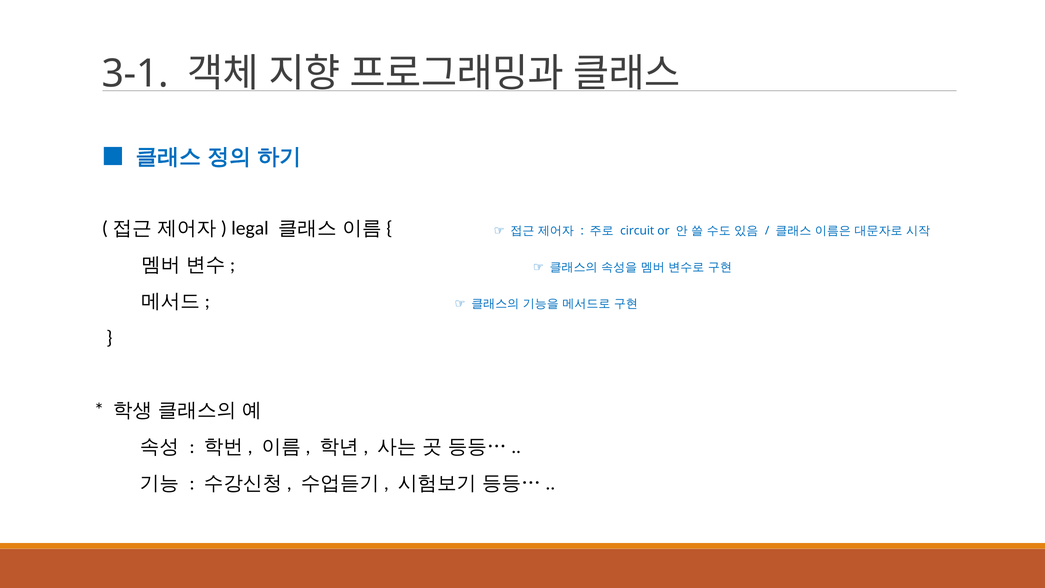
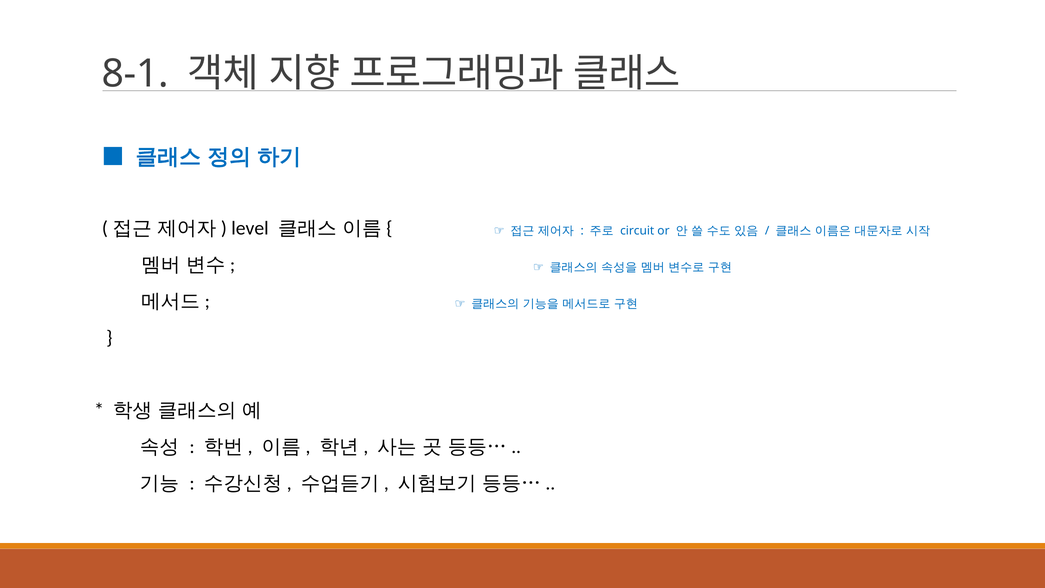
3-1: 3-1 -> 8-1 (135, 74)
legal: legal -> level (250, 228)
